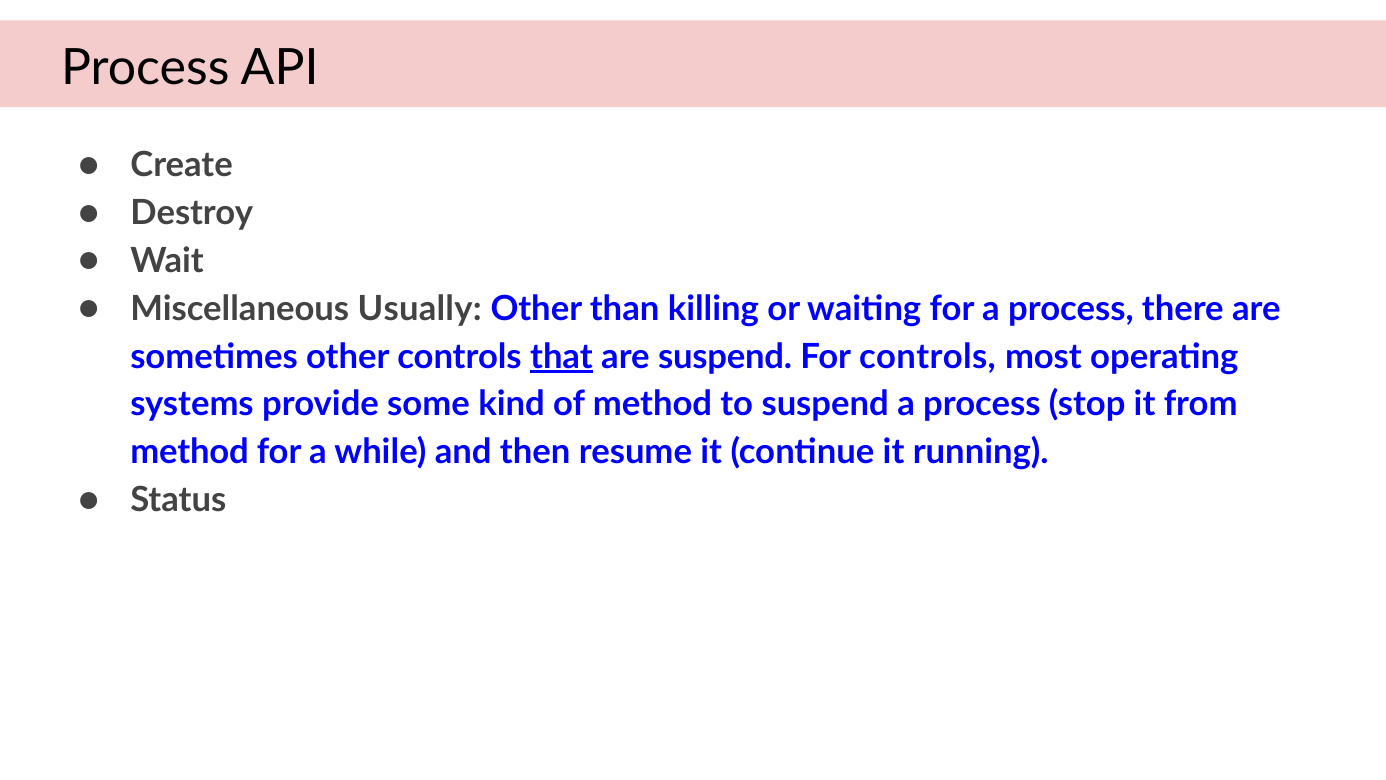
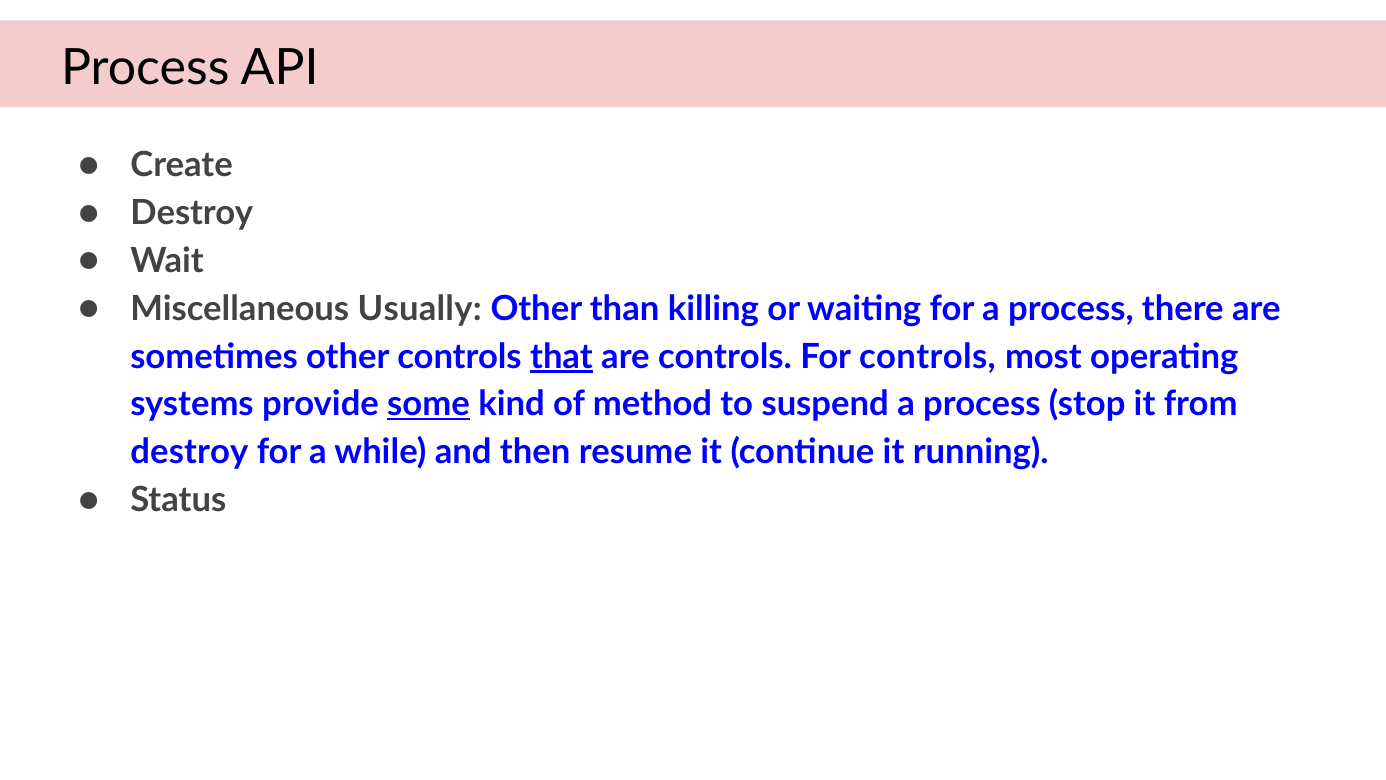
are suspend: suspend -> controls (725, 356)
some underline: none -> present (428, 404)
method: method -> destroy (189, 452)
